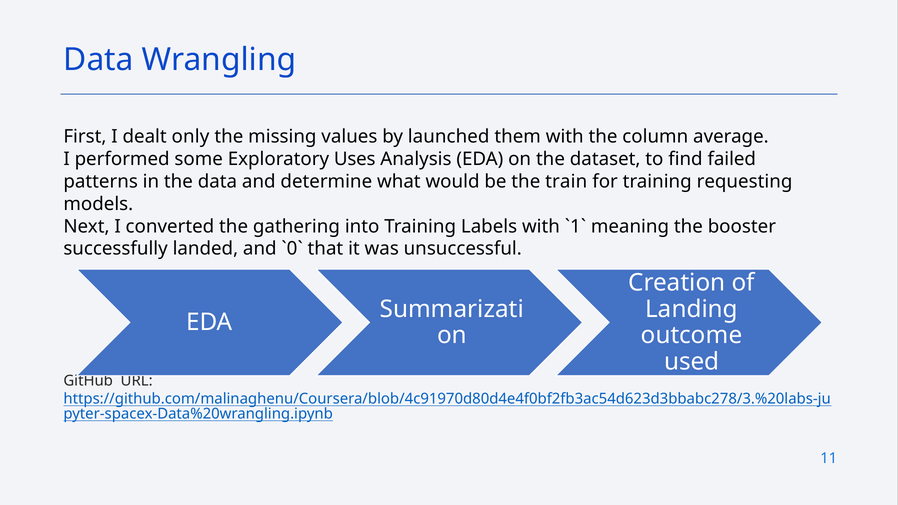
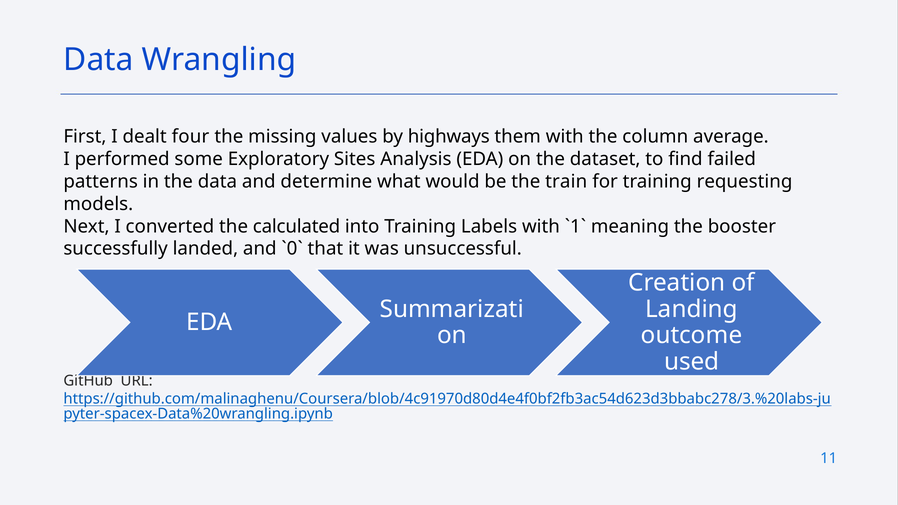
only: only -> four (190, 137)
launched: launched -> highways (449, 137)
Uses: Uses -> Sites (355, 159)
gathering: gathering -> calculated (297, 226)
